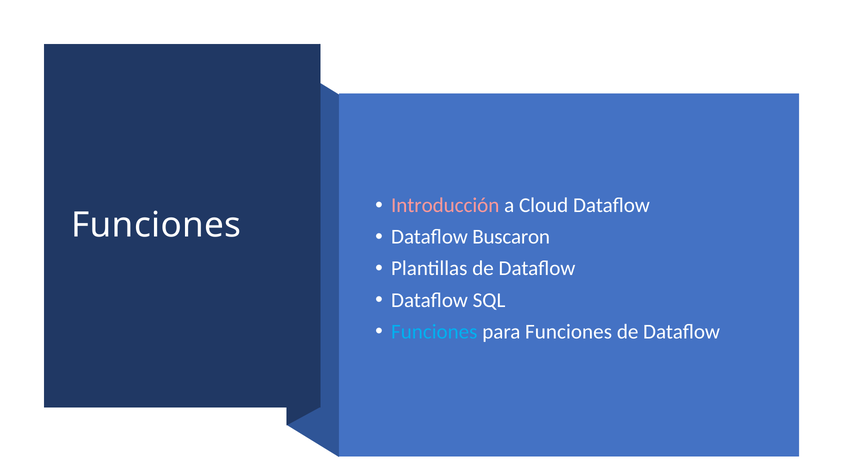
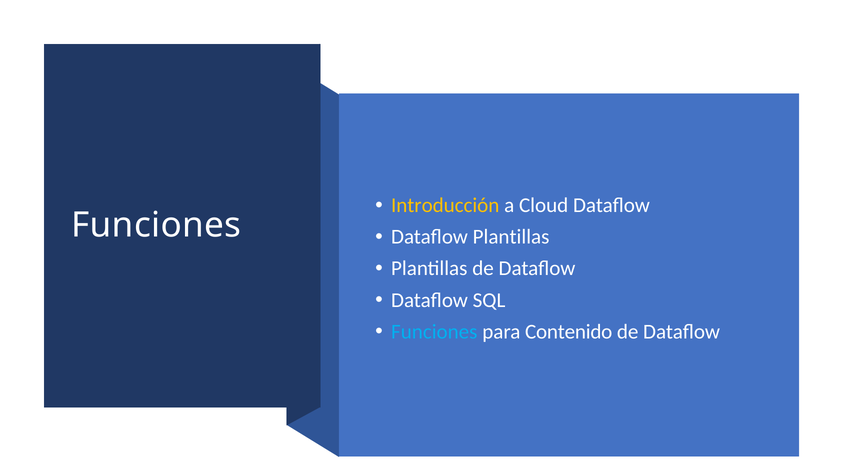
Introducción colour: pink -> yellow (445, 206)
Dataflow Buscaron: Buscaron -> Plantillas (511, 237)
para Funciones: Funciones -> Contenido (569, 332)
